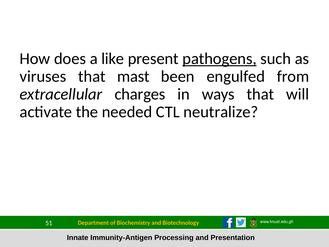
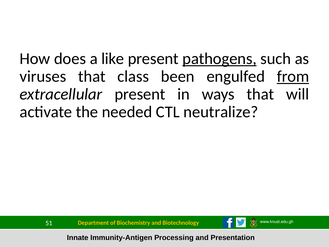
mast: mast -> class (133, 76)
from underline: none -> present (293, 76)
extracellular charges: charges -> present (140, 94)
